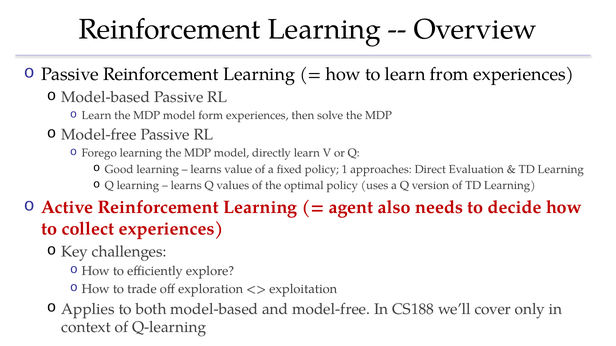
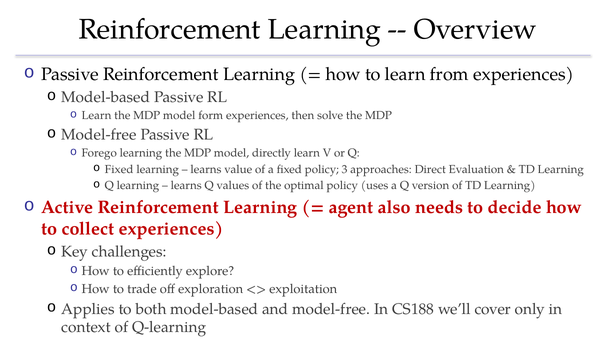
Good: Good -> Fixed (119, 169)
1: 1 -> 3 (345, 169)
